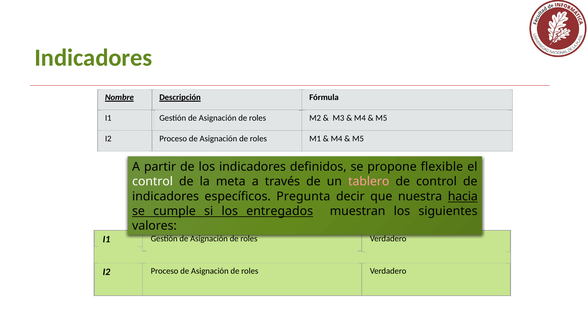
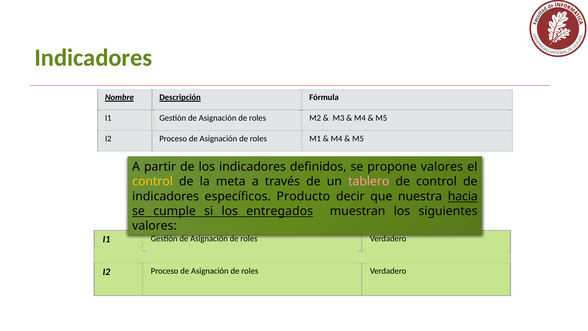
propone flexible: flexible -> valores (442, 167)
control colour: white -> yellow (153, 181)
Pregunta: Pregunta -> Producto (303, 196)
